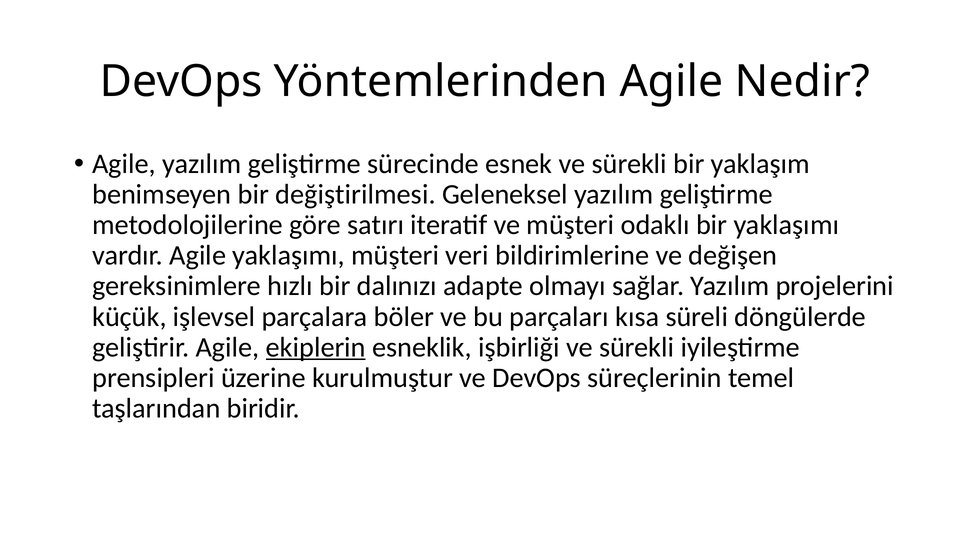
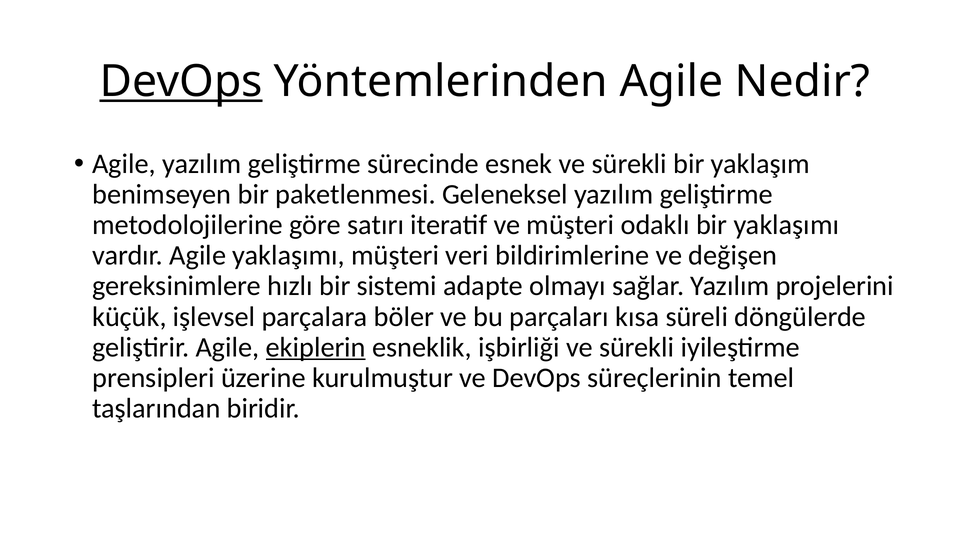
DevOps underline: none -> present (181, 82)
değiştirilmesi: değiştirilmesi -> paketlenmesi (356, 195)
dalınızı: dalınızı -> sistemi (397, 286)
